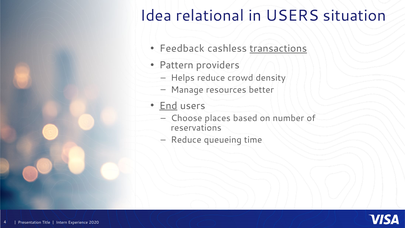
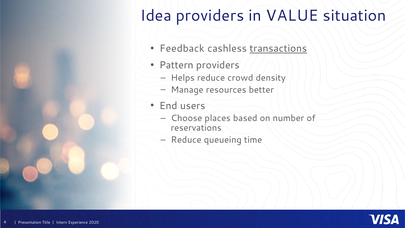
Idea relational: relational -> providers (210, 16)
in USERS: USERS -> VALUE (292, 16)
End underline: present -> none (168, 106)
